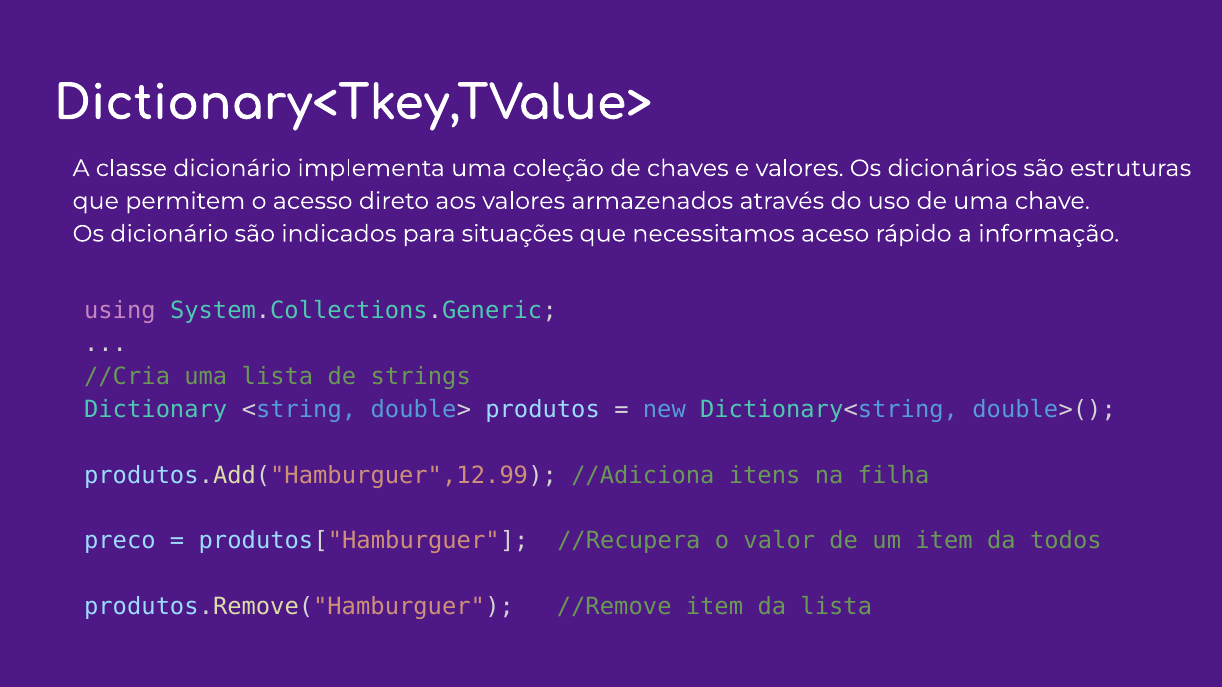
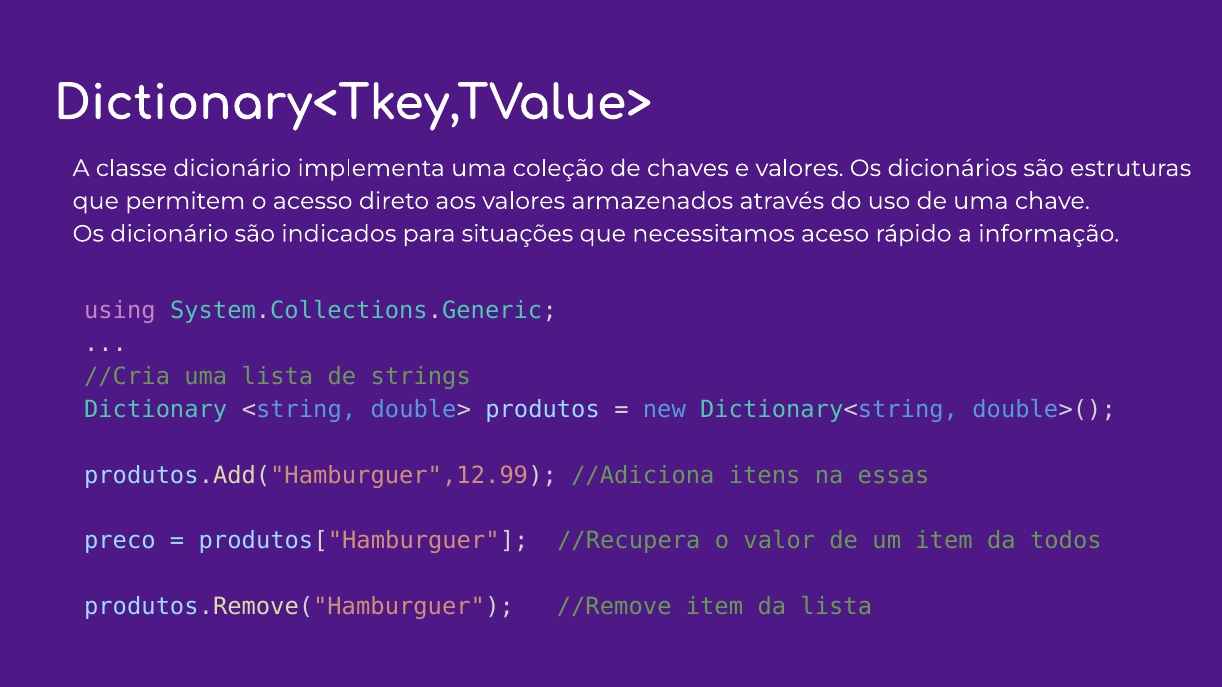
filha: filha -> essas (894, 476)
